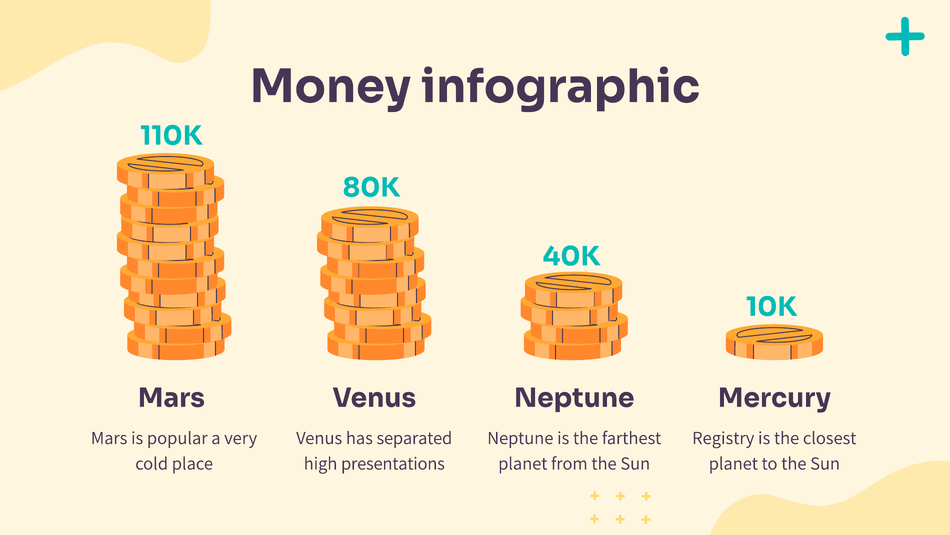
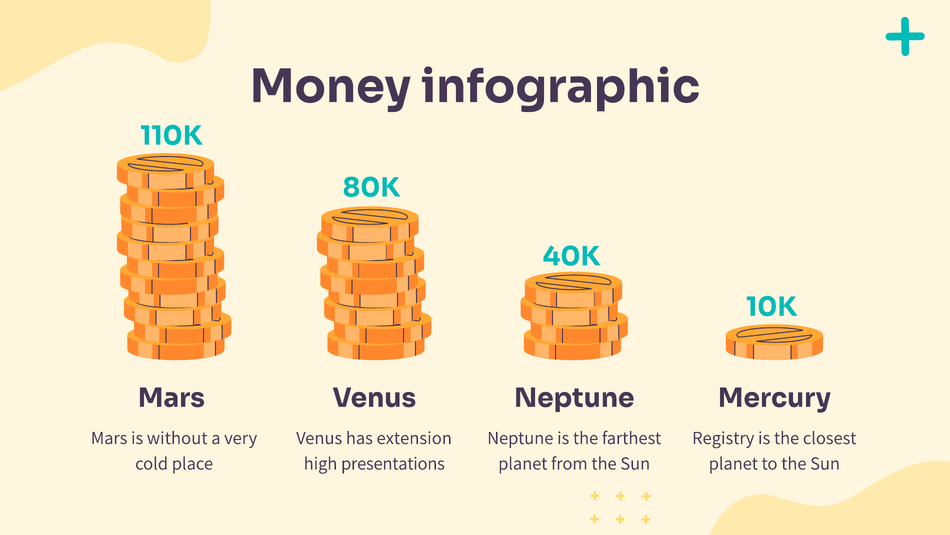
popular: popular -> without (177, 437)
separated: separated -> extension (414, 437)
